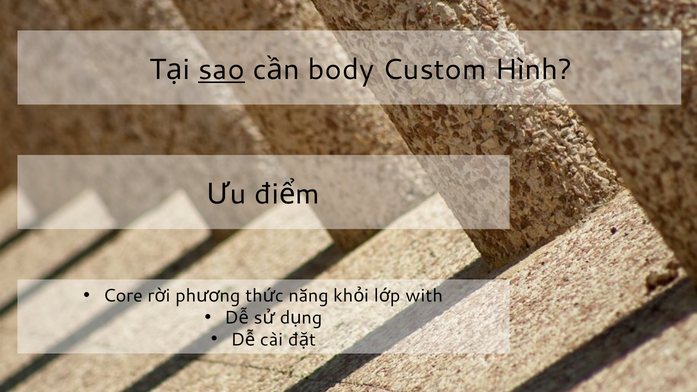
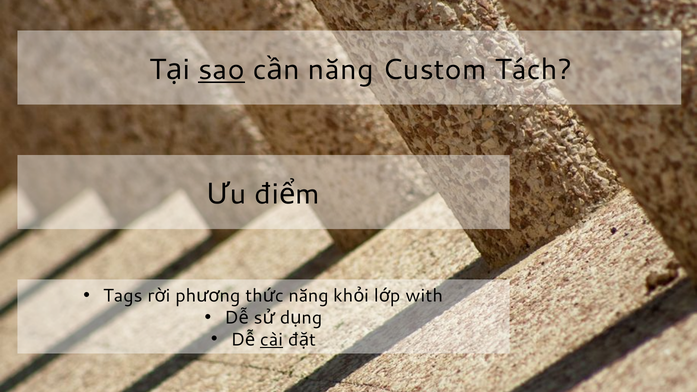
body: body -> năng (341, 70)
Hình: Hình -> Tách (534, 70)
Core: Core -> Tags (123, 296)
cài underline: none -> present (271, 340)
